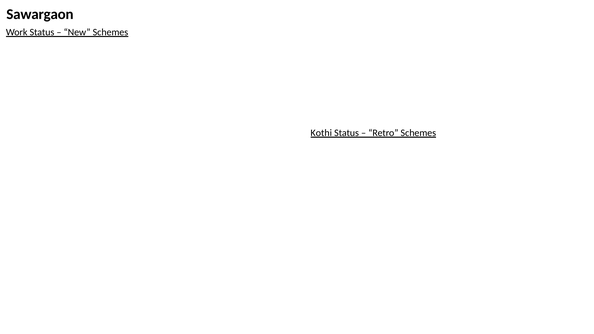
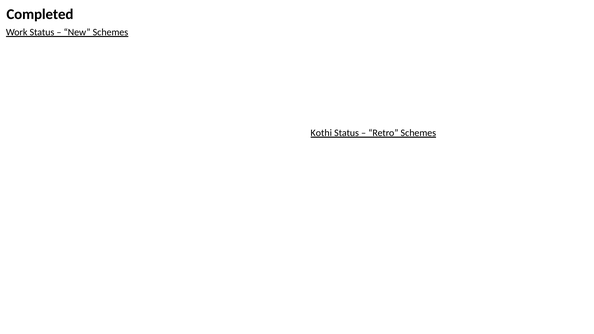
Sawargaon: Sawargaon -> Completed (40, 14)
